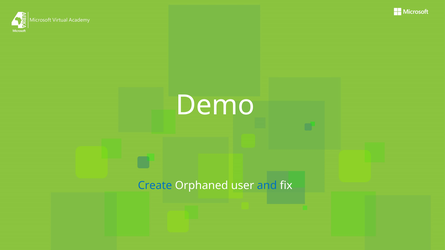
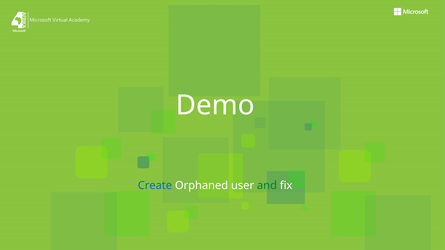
and colour: blue -> green (267, 186)
